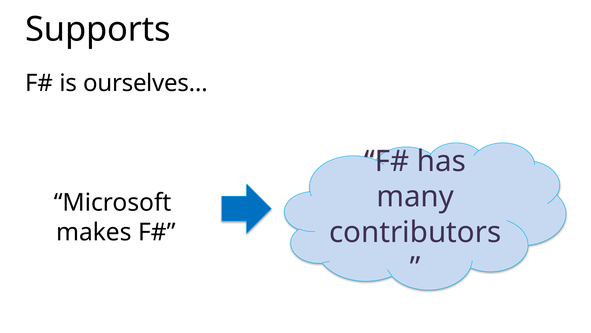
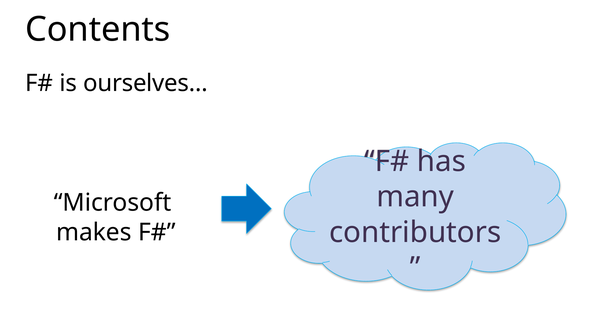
Supports: Supports -> Contents (98, 30)
